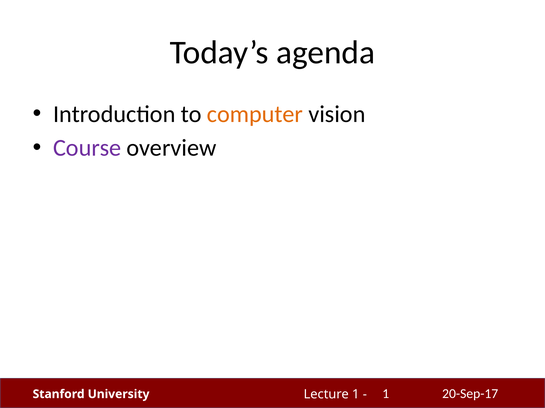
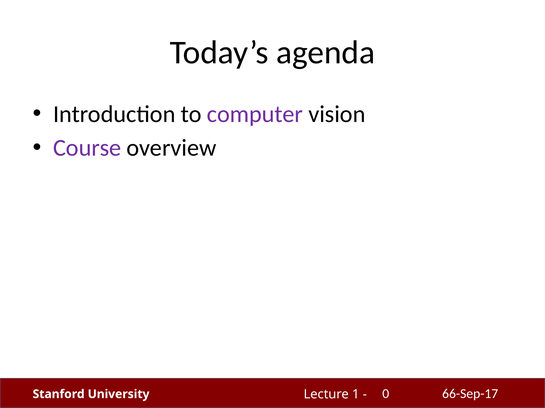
computer colour: orange -> purple (255, 114)
20-Sep-17: 20-Sep-17 -> 66-Sep-17 (470, 394)
1: 1 -> 0 (386, 394)
